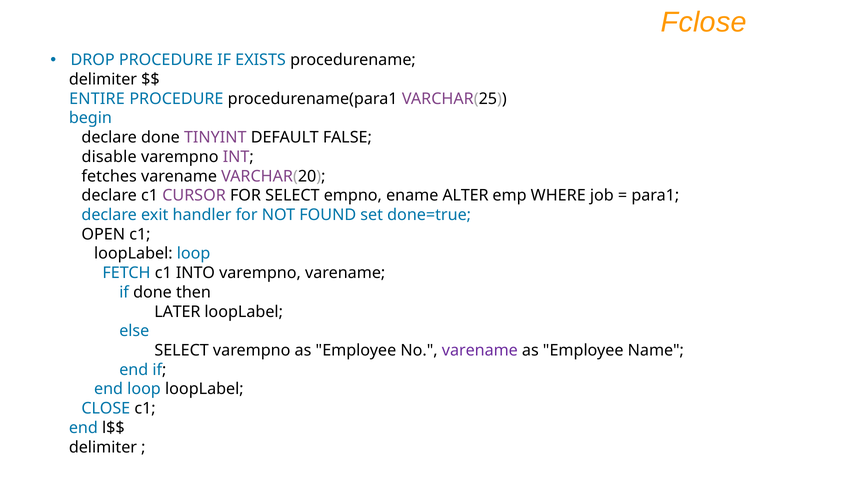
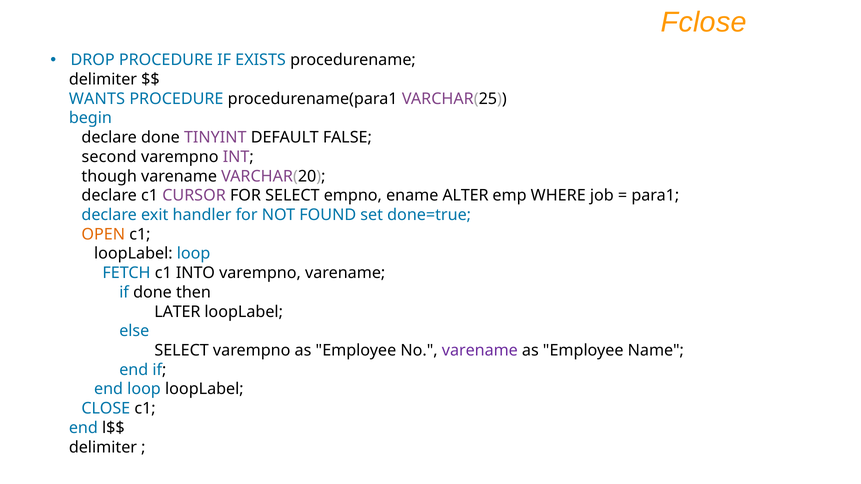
ENTIRE: ENTIRE -> WANTS (97, 99)
disable: disable -> second (109, 157)
fetches: fetches -> though (109, 176)
OPEN colour: black -> orange (103, 234)
